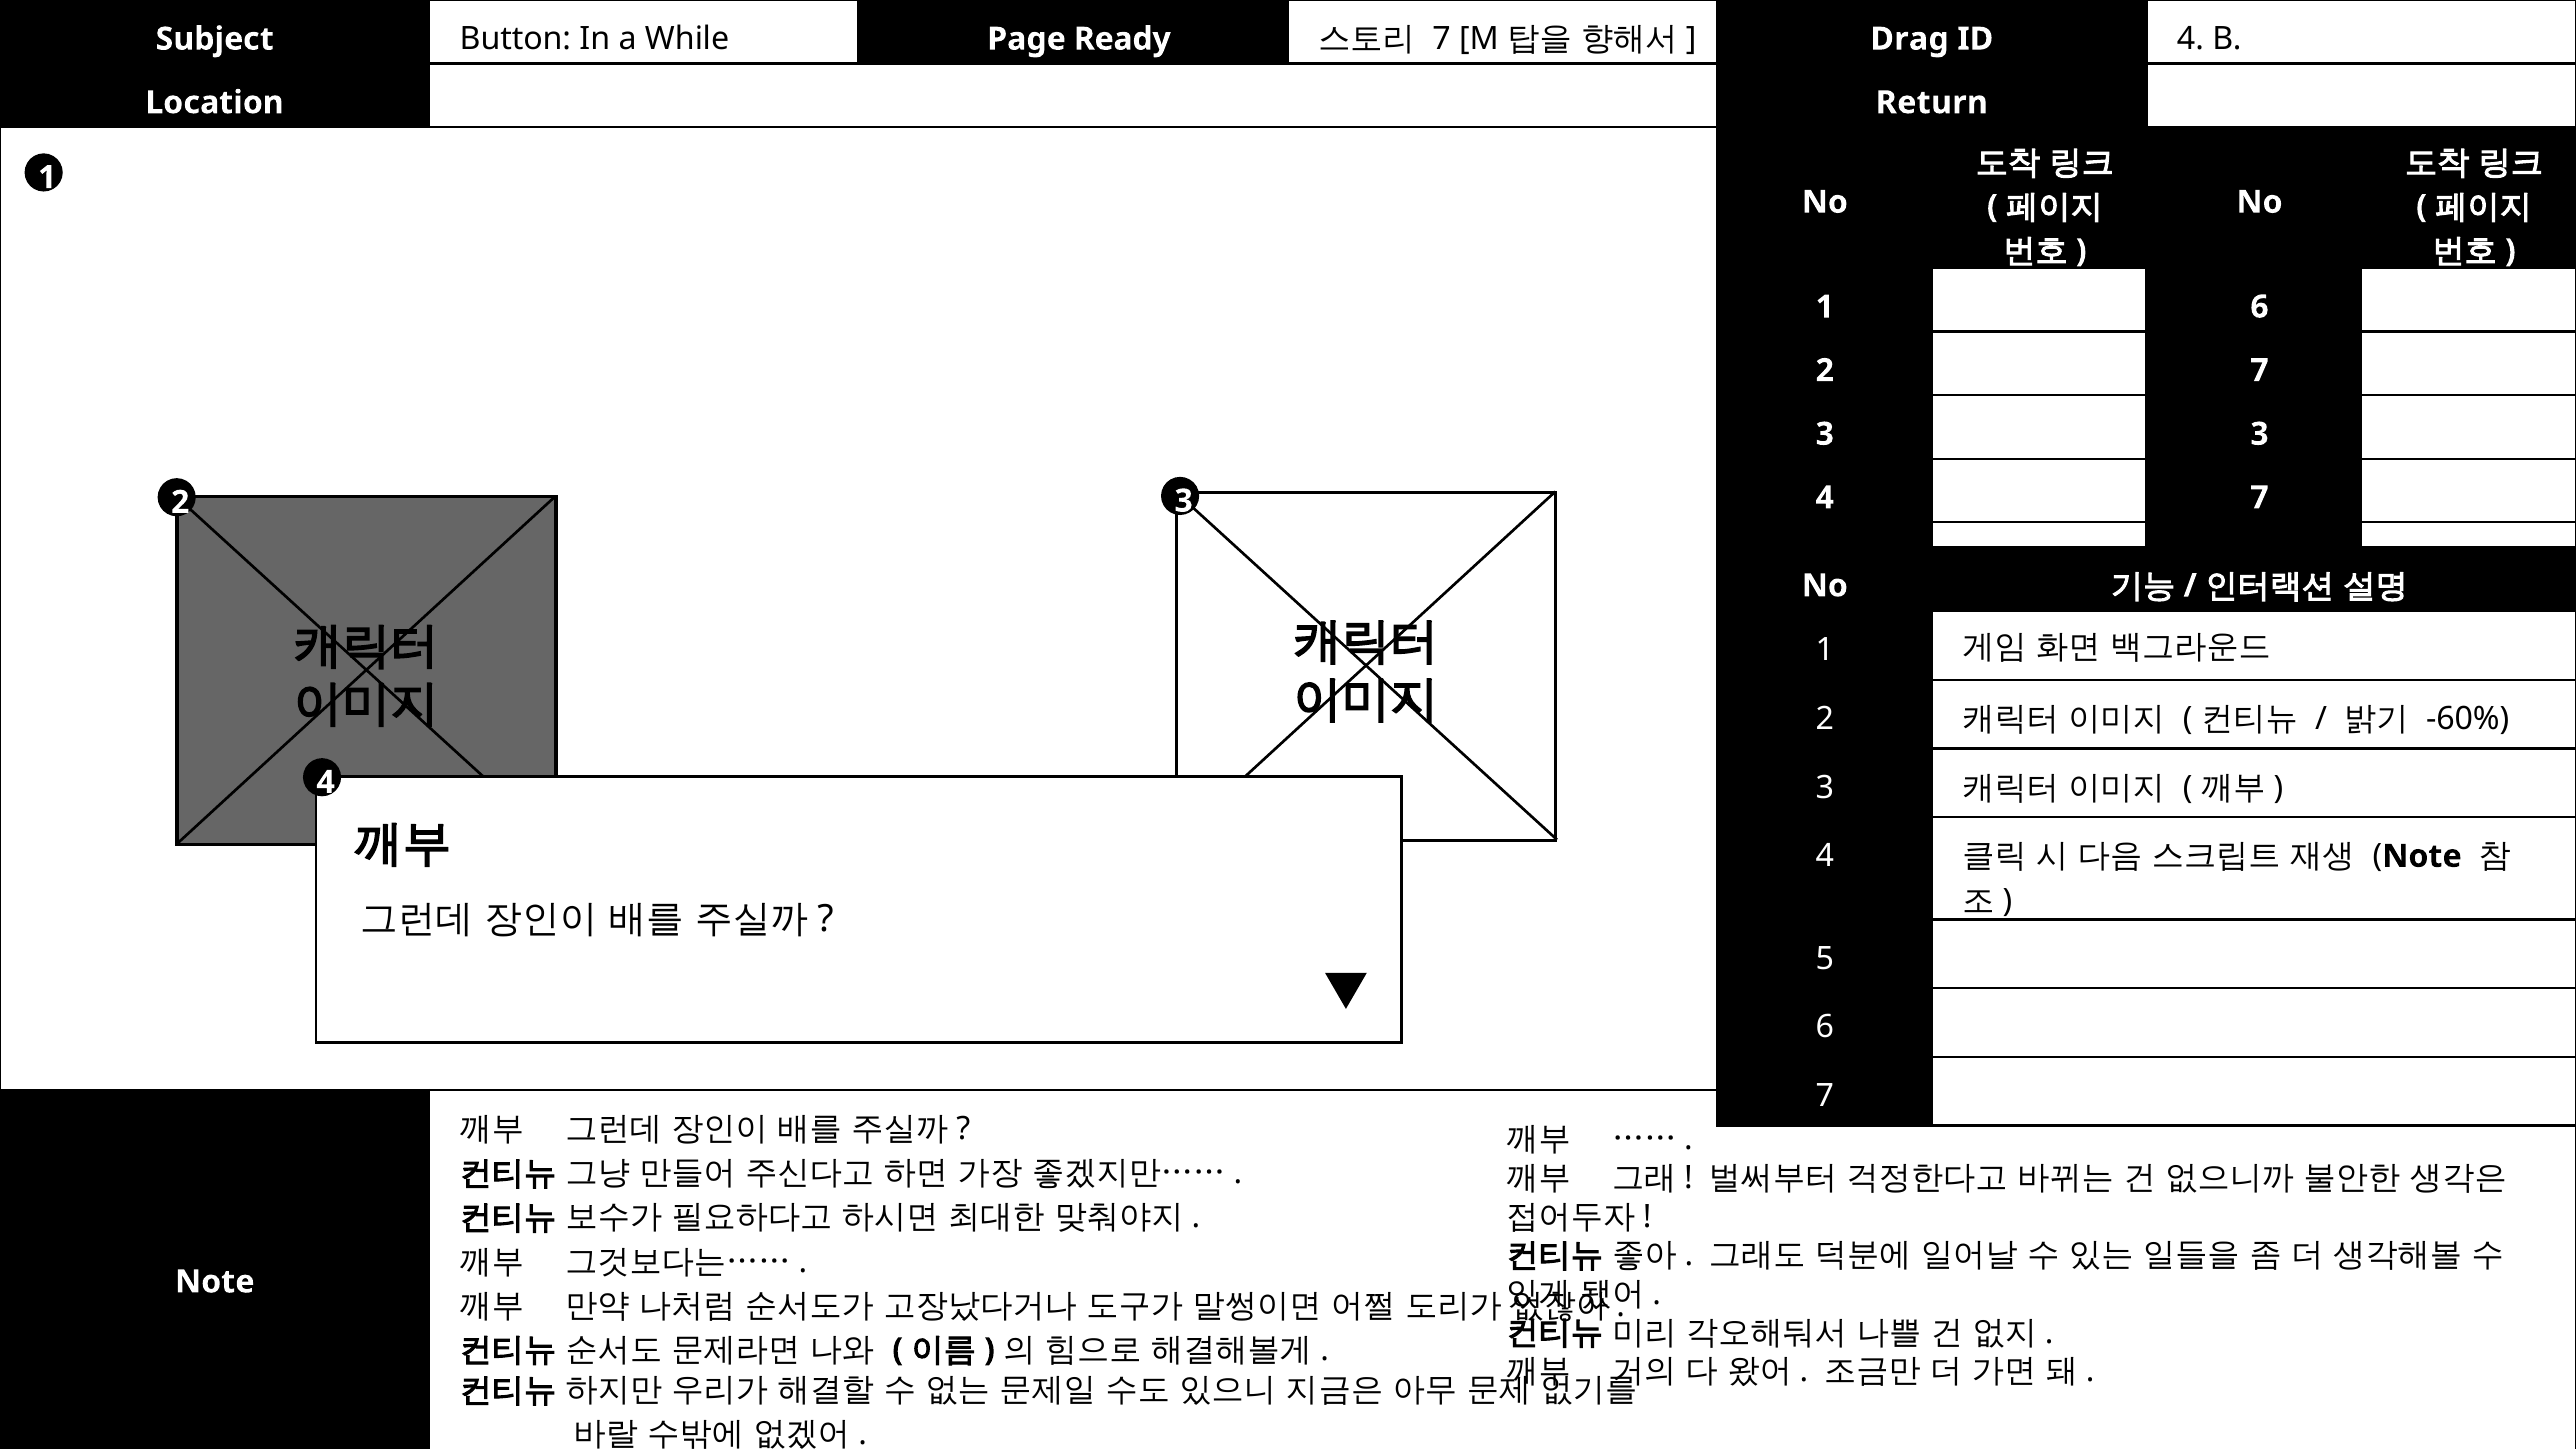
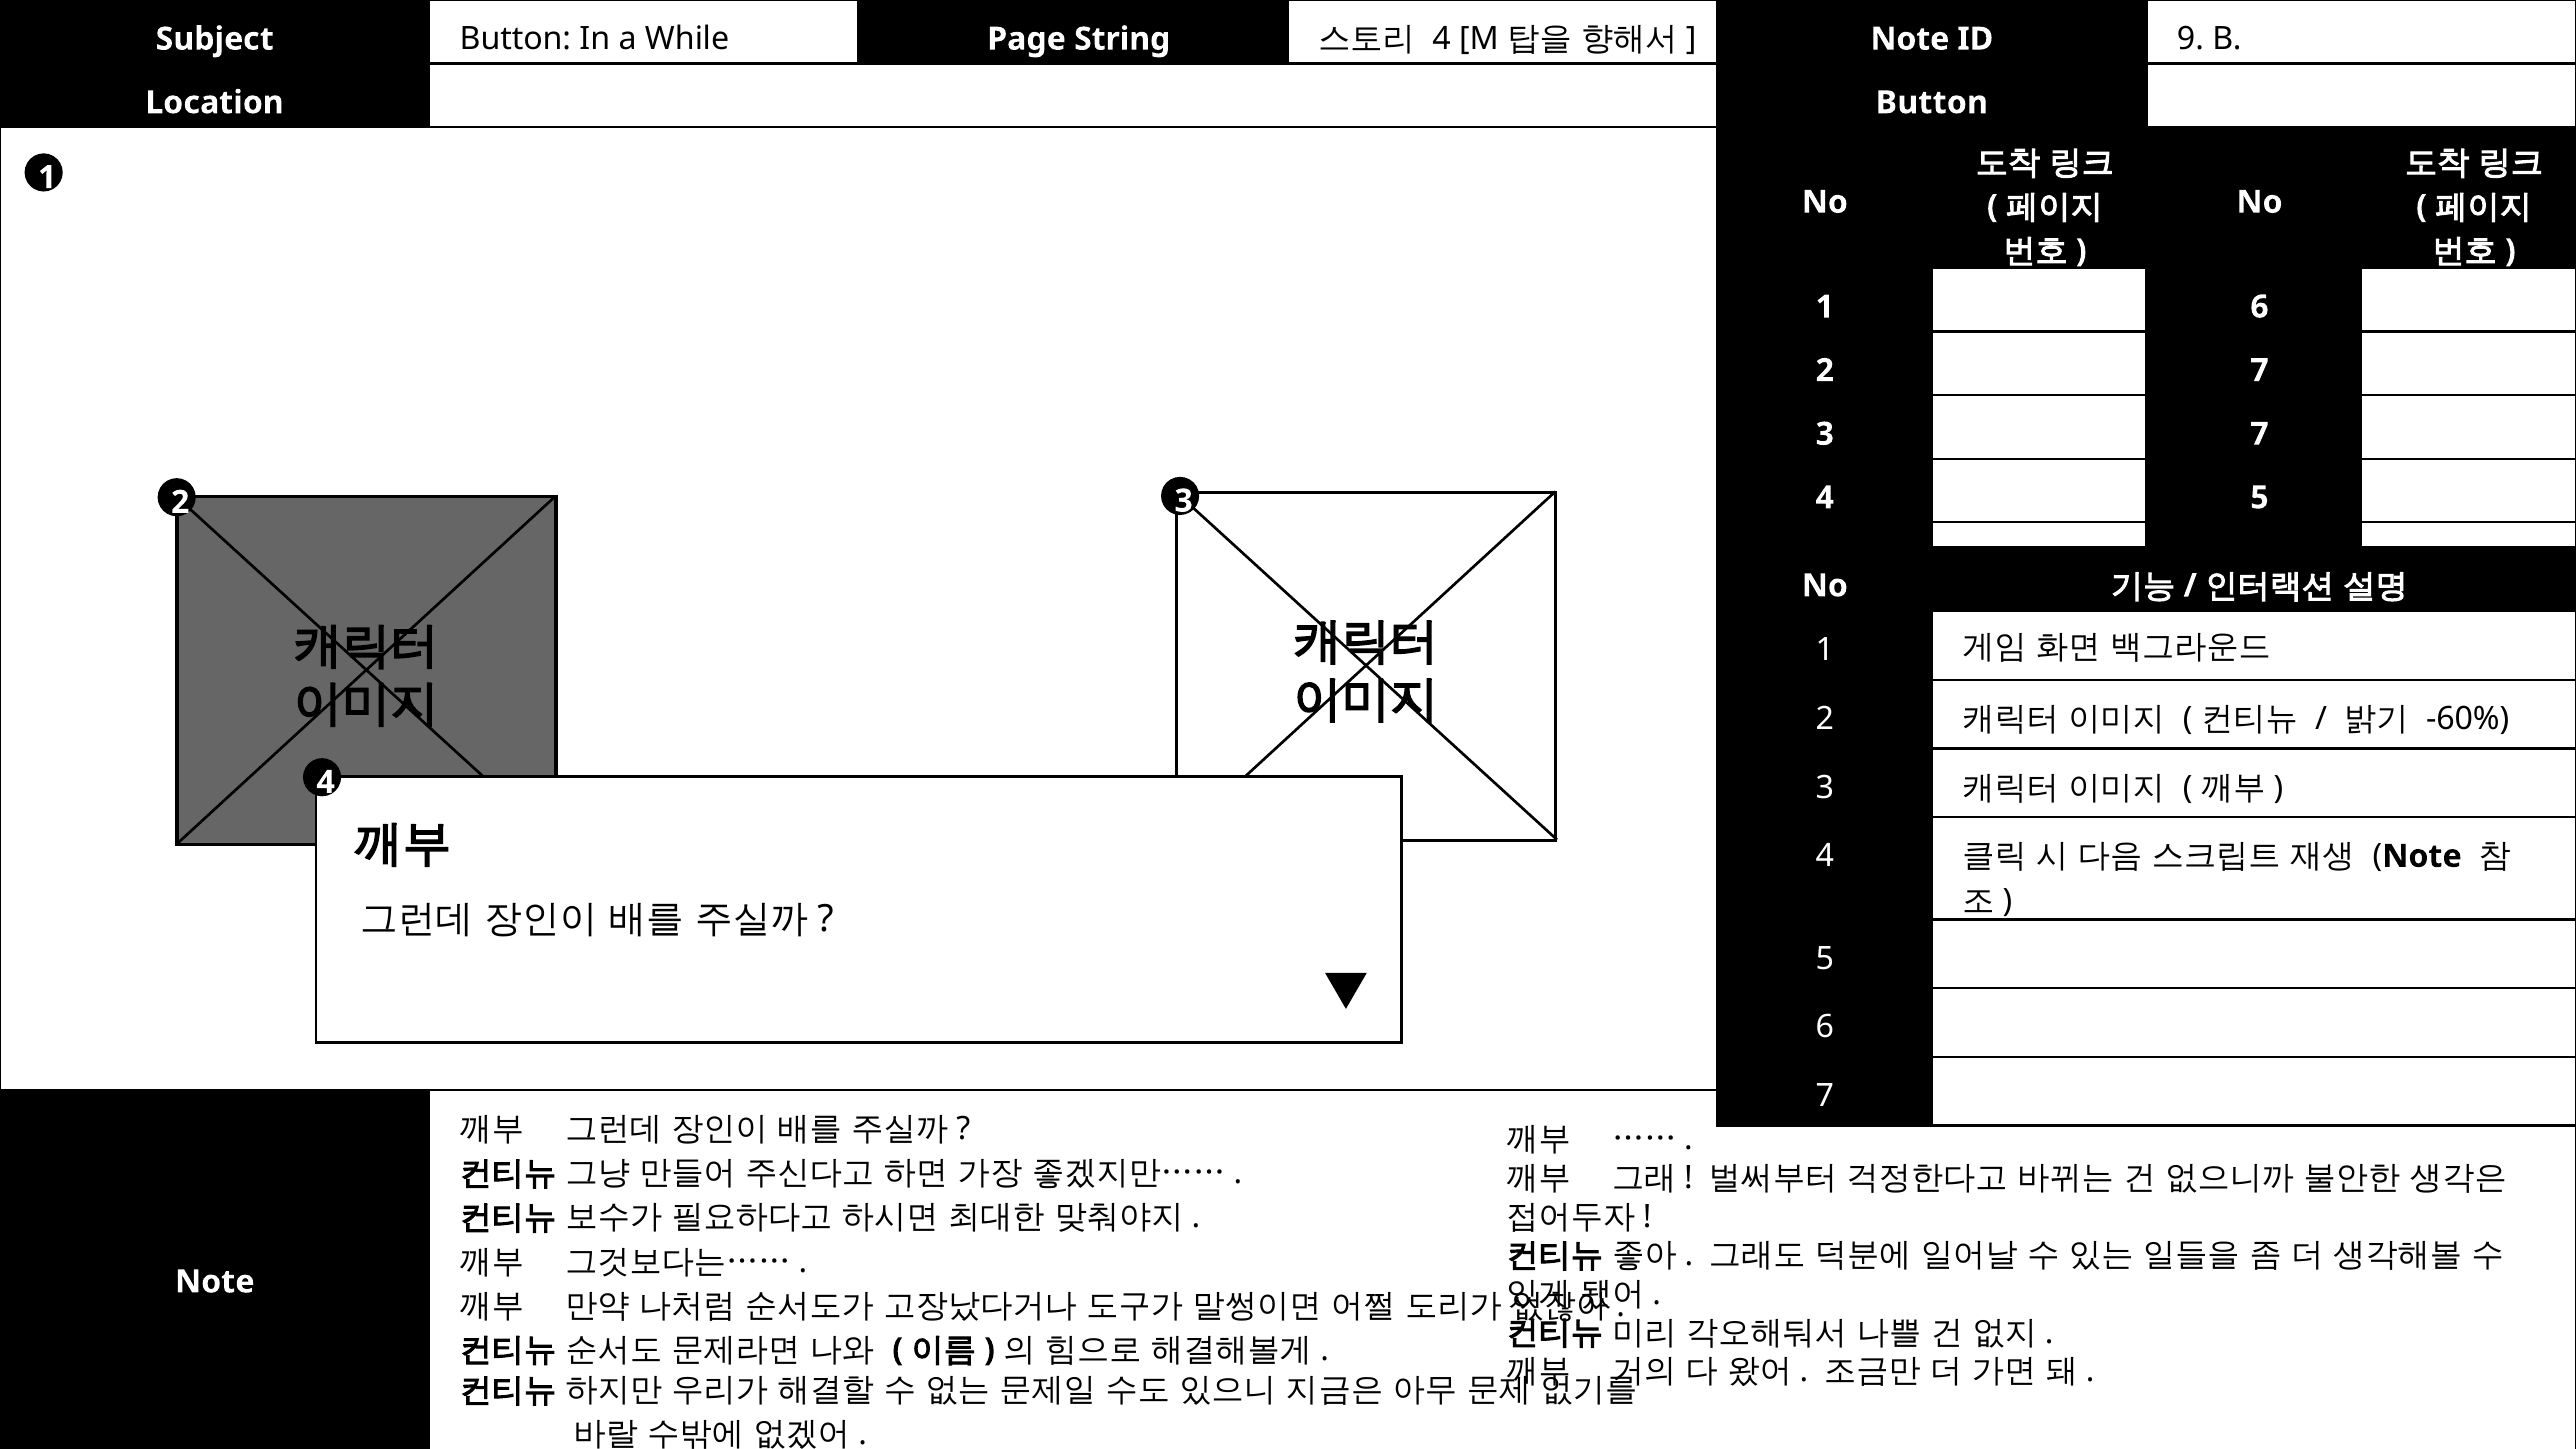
Ready: Ready -> String (1122, 39)
7: 7 -> 4 (1442, 39)
Drag: Drag -> Note (1910, 39)
ID 4: 4 -> 9 (2190, 39)
Location Return: Return -> Button (1932, 103)
3 3: 3 -> 7 (2260, 434)
4 7: 7 -> 5 (2260, 498)
